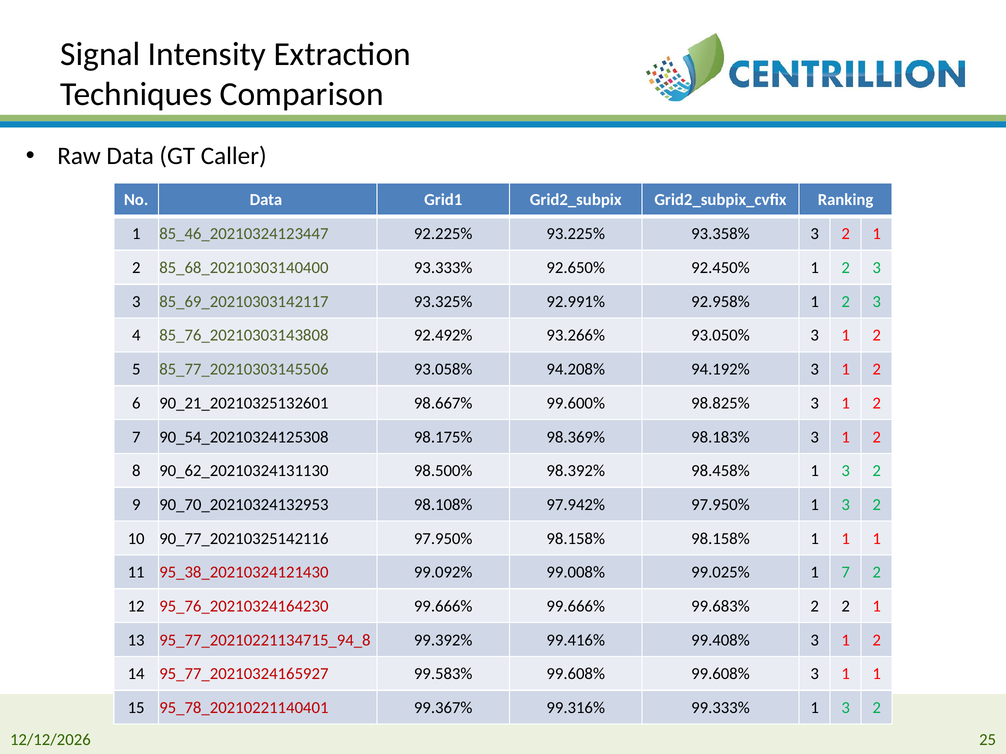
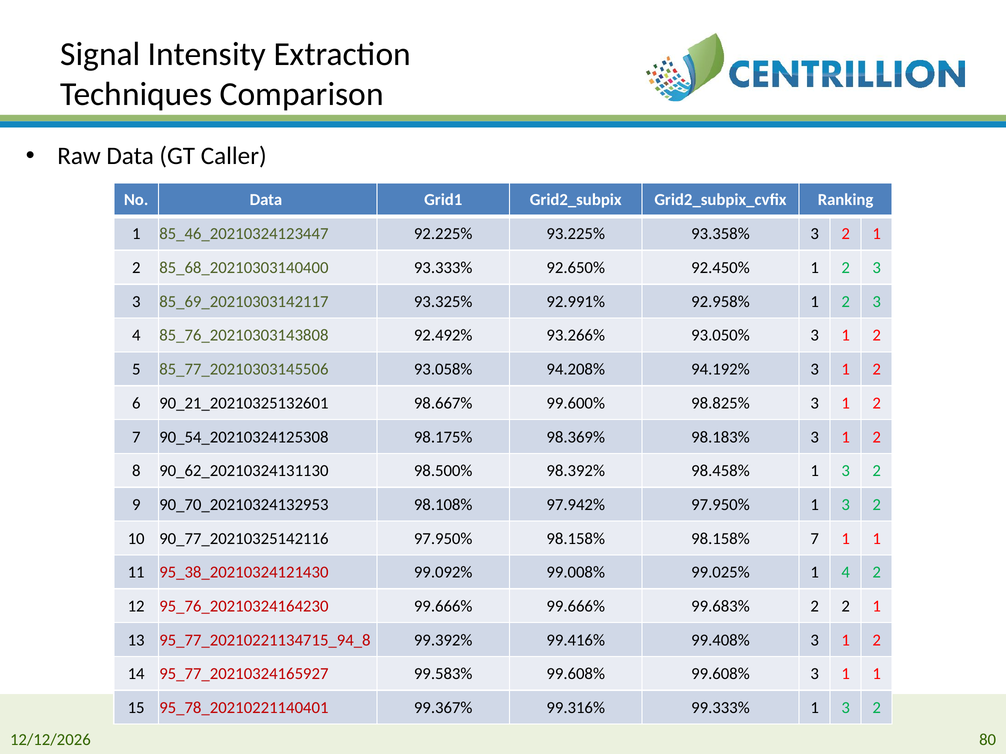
98.158% 1: 1 -> 7 (815, 539)
1 7: 7 -> 4 (846, 573)
25: 25 -> 80 (988, 740)
